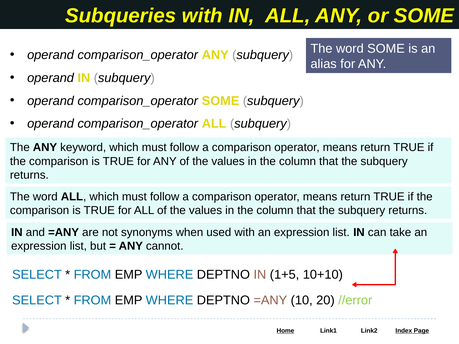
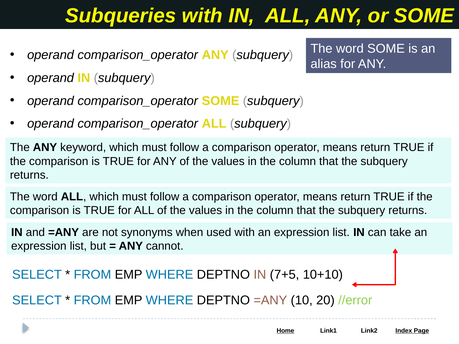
1+5: 1+5 -> 7+5 (285, 275)
